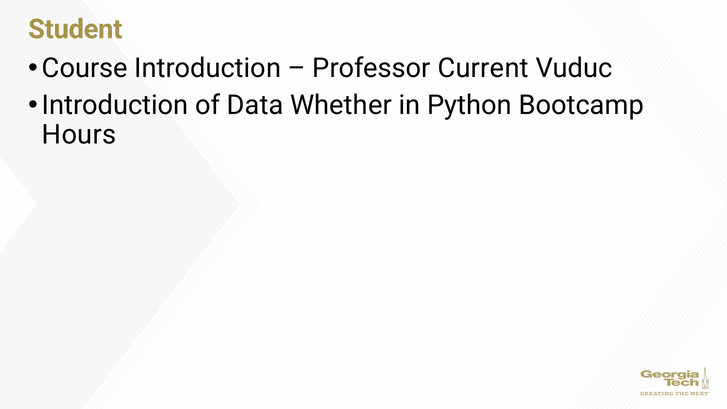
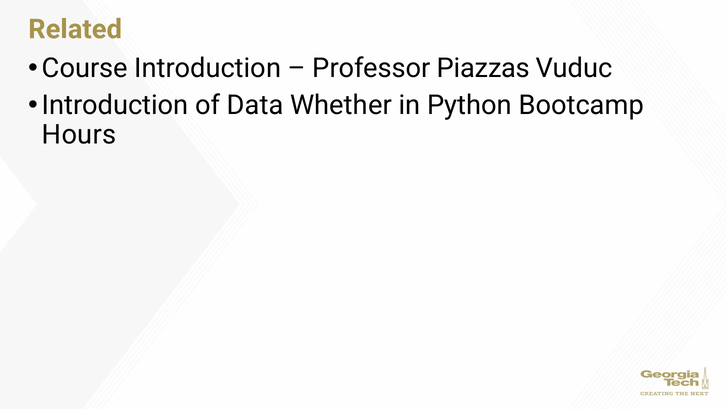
Student: Student -> Related (75, 29)
Current: Current -> Piazzas (483, 68)
